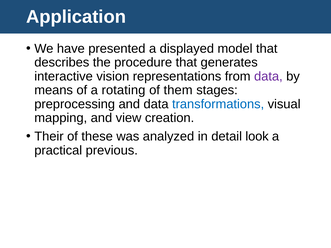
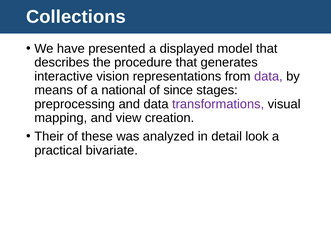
Application: Application -> Collections (76, 17)
rotating: rotating -> national (124, 90)
them: them -> since (178, 90)
transformations colour: blue -> purple (218, 104)
previous: previous -> bivariate (112, 150)
